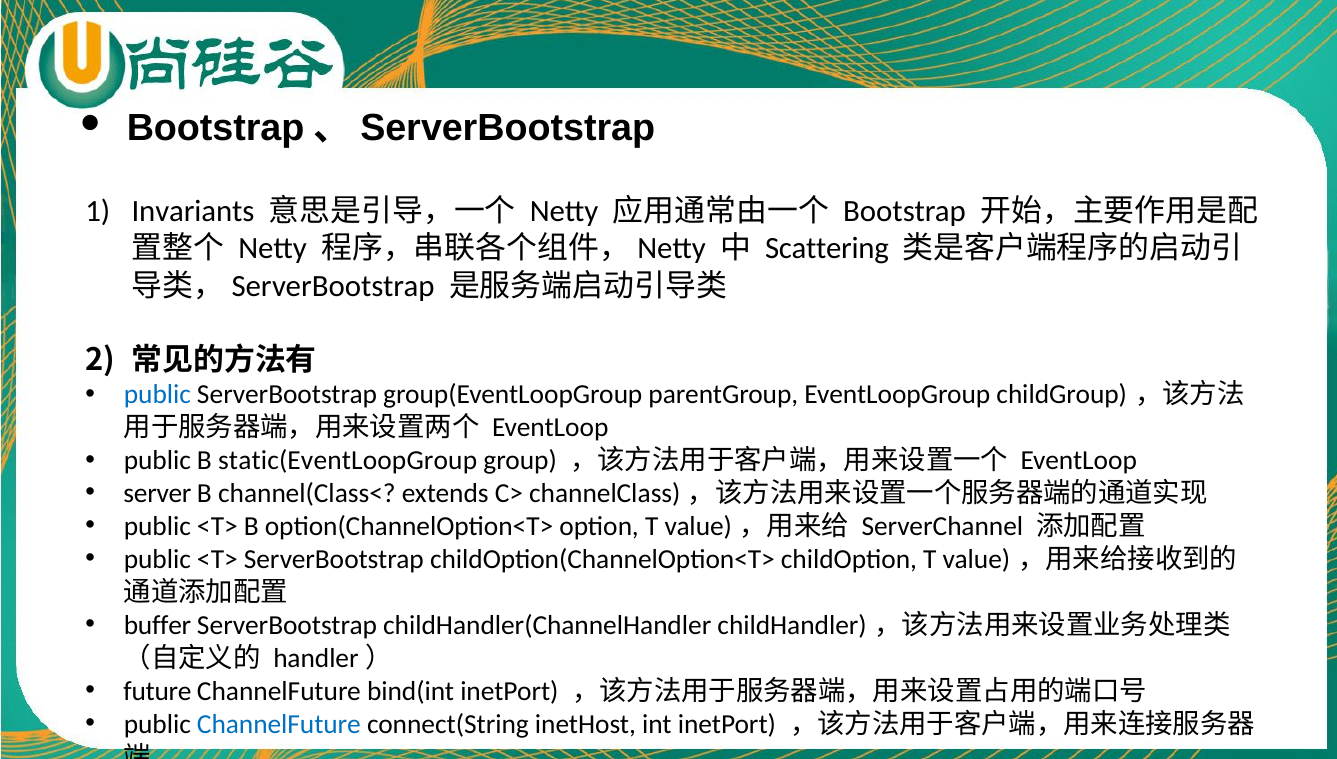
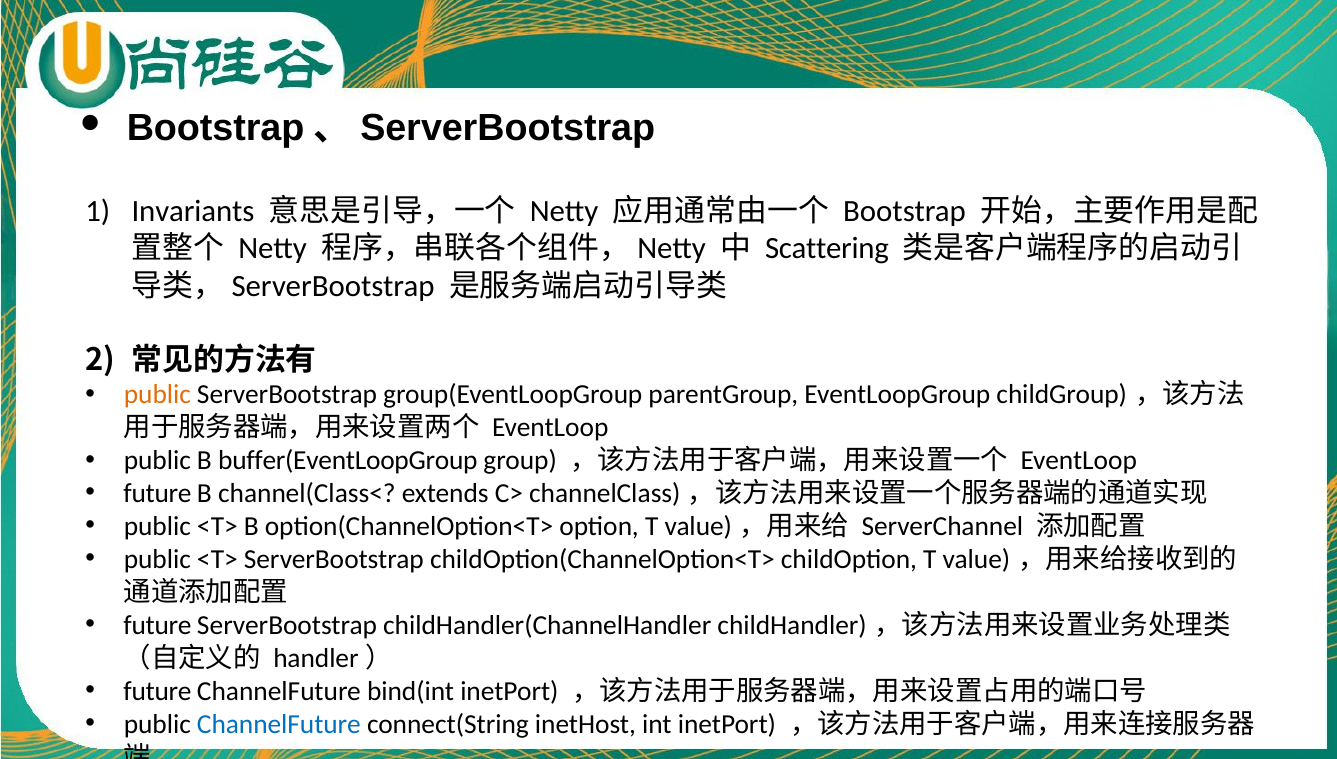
public colour: blue -> orange (157, 394)
static(EventLoopGroup: static(EventLoopGroup -> buffer(EventLoopGroup (348, 460)
server: server -> future (158, 493)
buffer: buffer -> future (158, 625)
